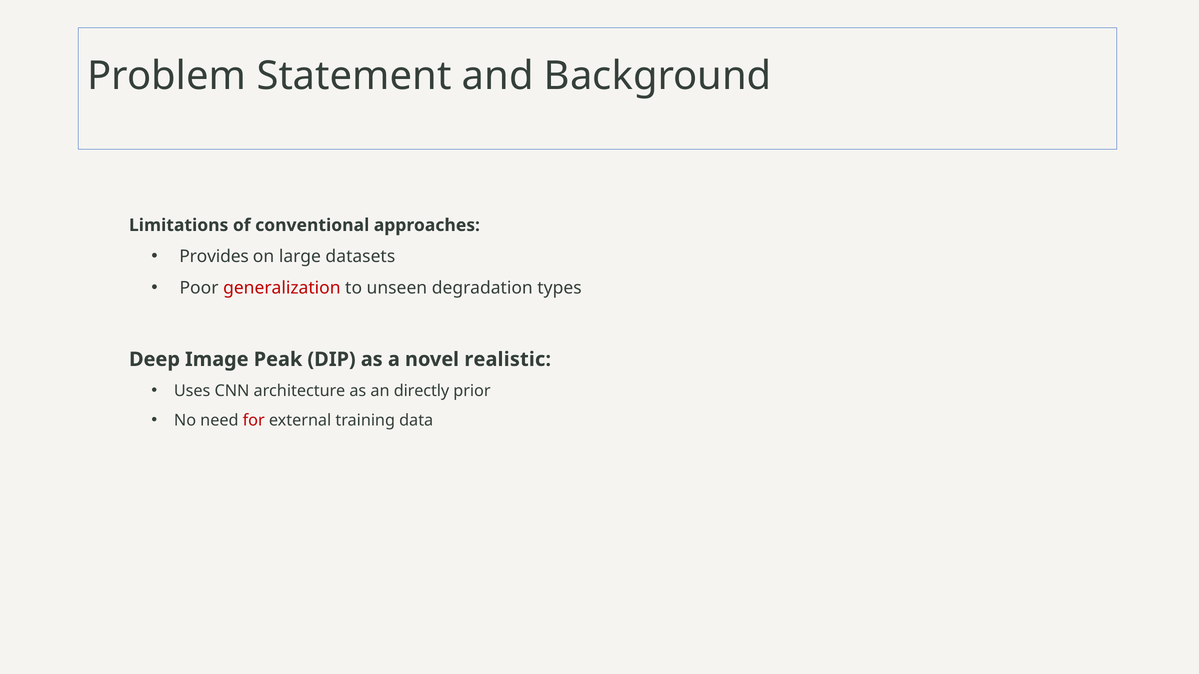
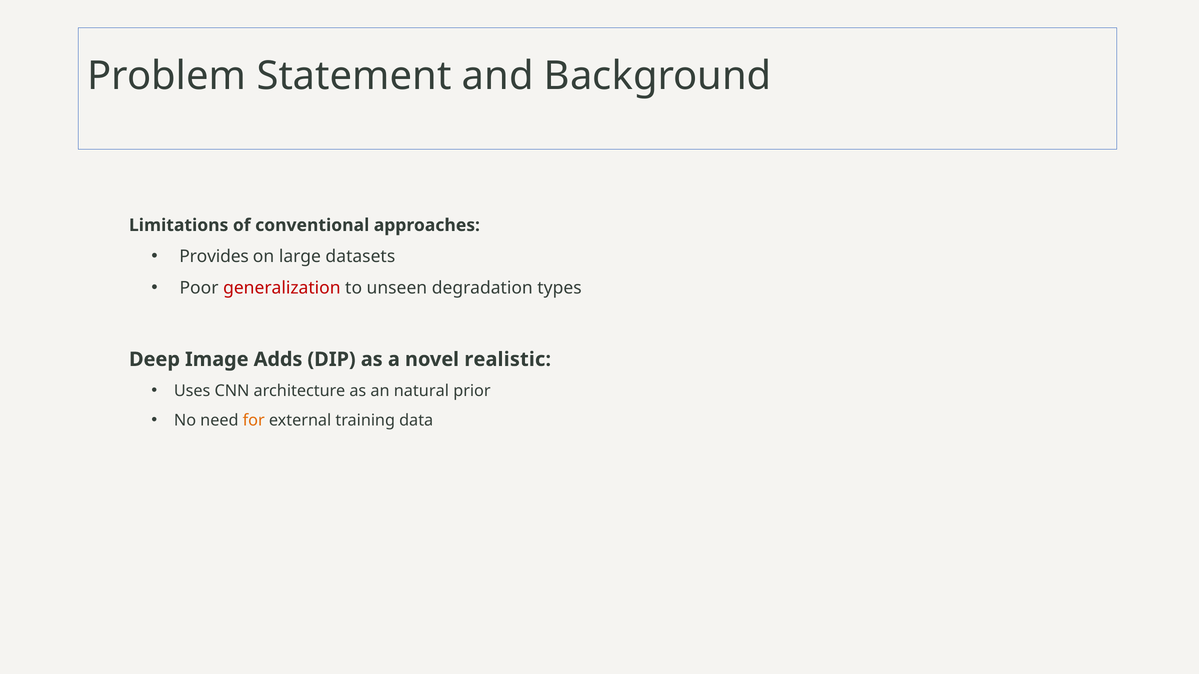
Peak: Peak -> Adds (278, 360)
directly: directly -> natural (421, 391)
for colour: red -> orange (254, 421)
